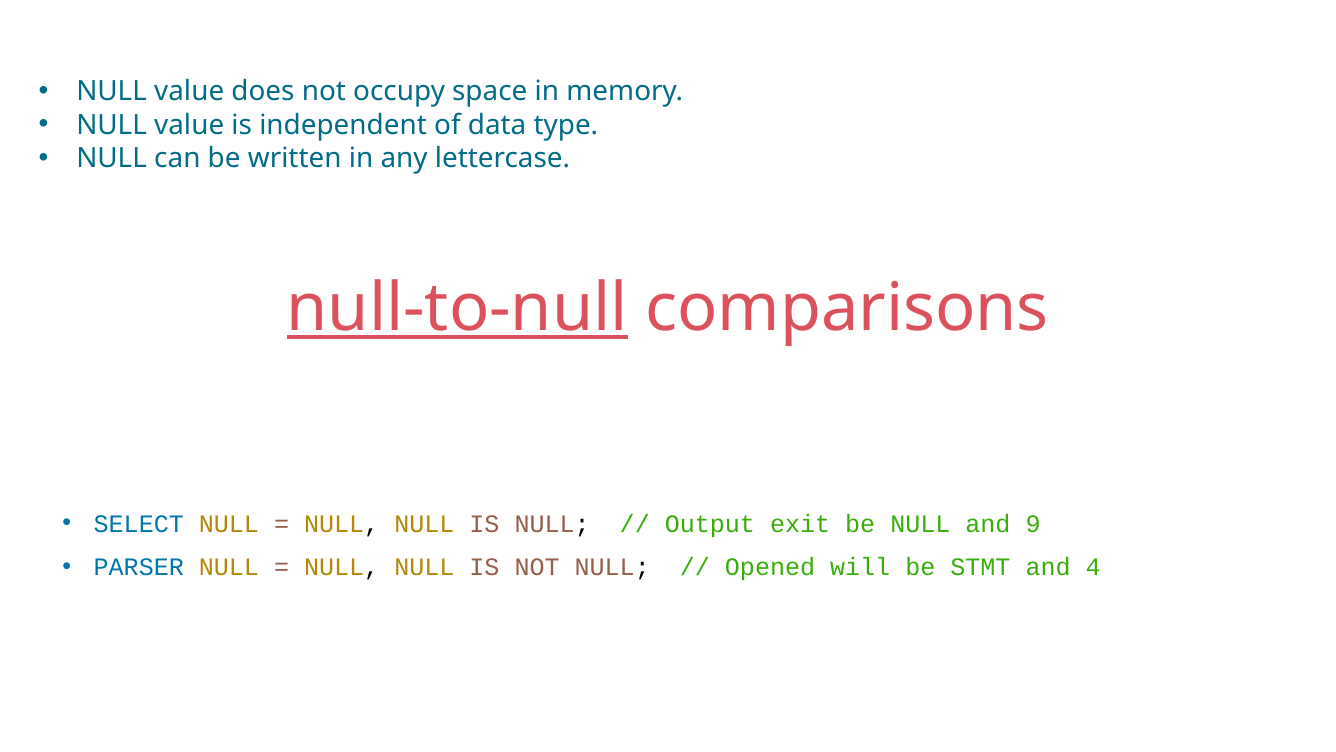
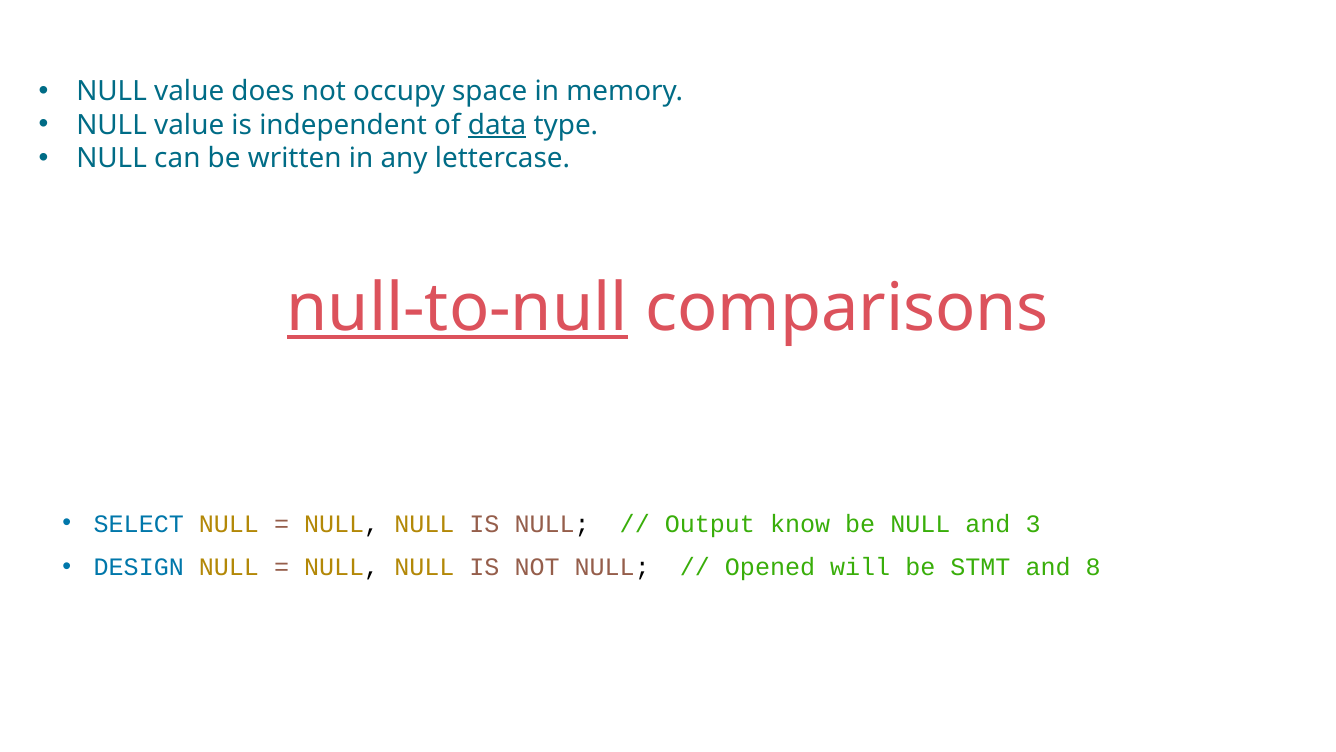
data underline: none -> present (497, 125)
exit: exit -> know (800, 524)
9: 9 -> 3 (1033, 524)
PARSER: PARSER -> DESIGN (139, 567)
4: 4 -> 8 (1093, 567)
